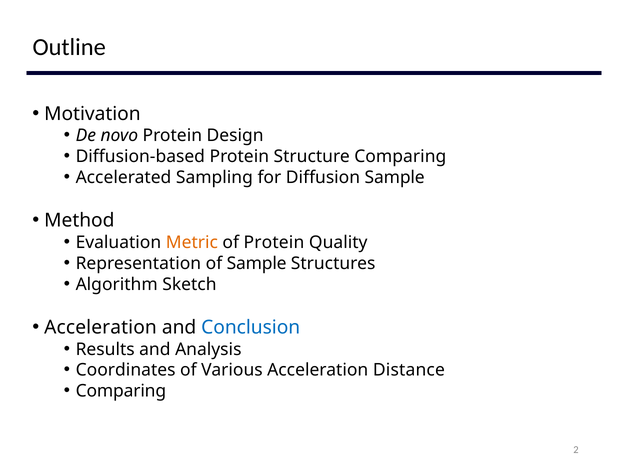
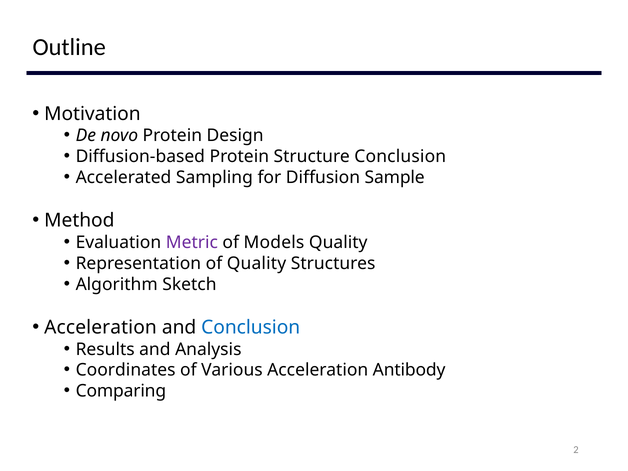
Structure Comparing: Comparing -> Conclusion (400, 157)
Metric colour: orange -> purple (192, 242)
of Protein: Protein -> Models (274, 242)
of Sample: Sample -> Quality (256, 263)
Distance: Distance -> Antibody (409, 370)
